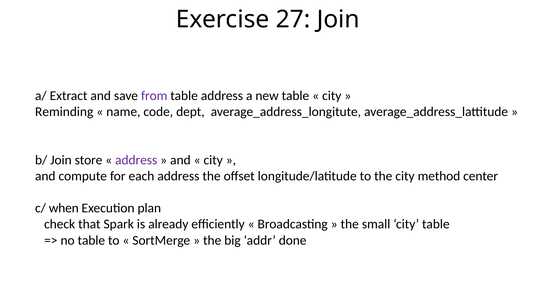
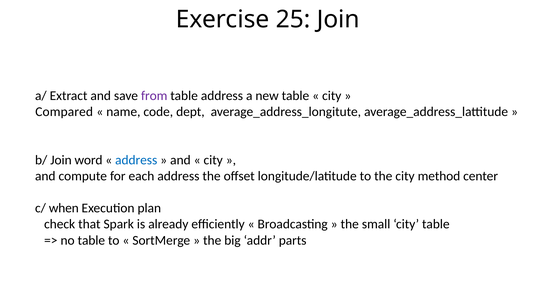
27: 27 -> 25 (293, 19)
Reminding: Reminding -> Compared (64, 112)
store: store -> word (89, 160)
address colour: purple -> blue (136, 160)
done: done -> parts (293, 241)
